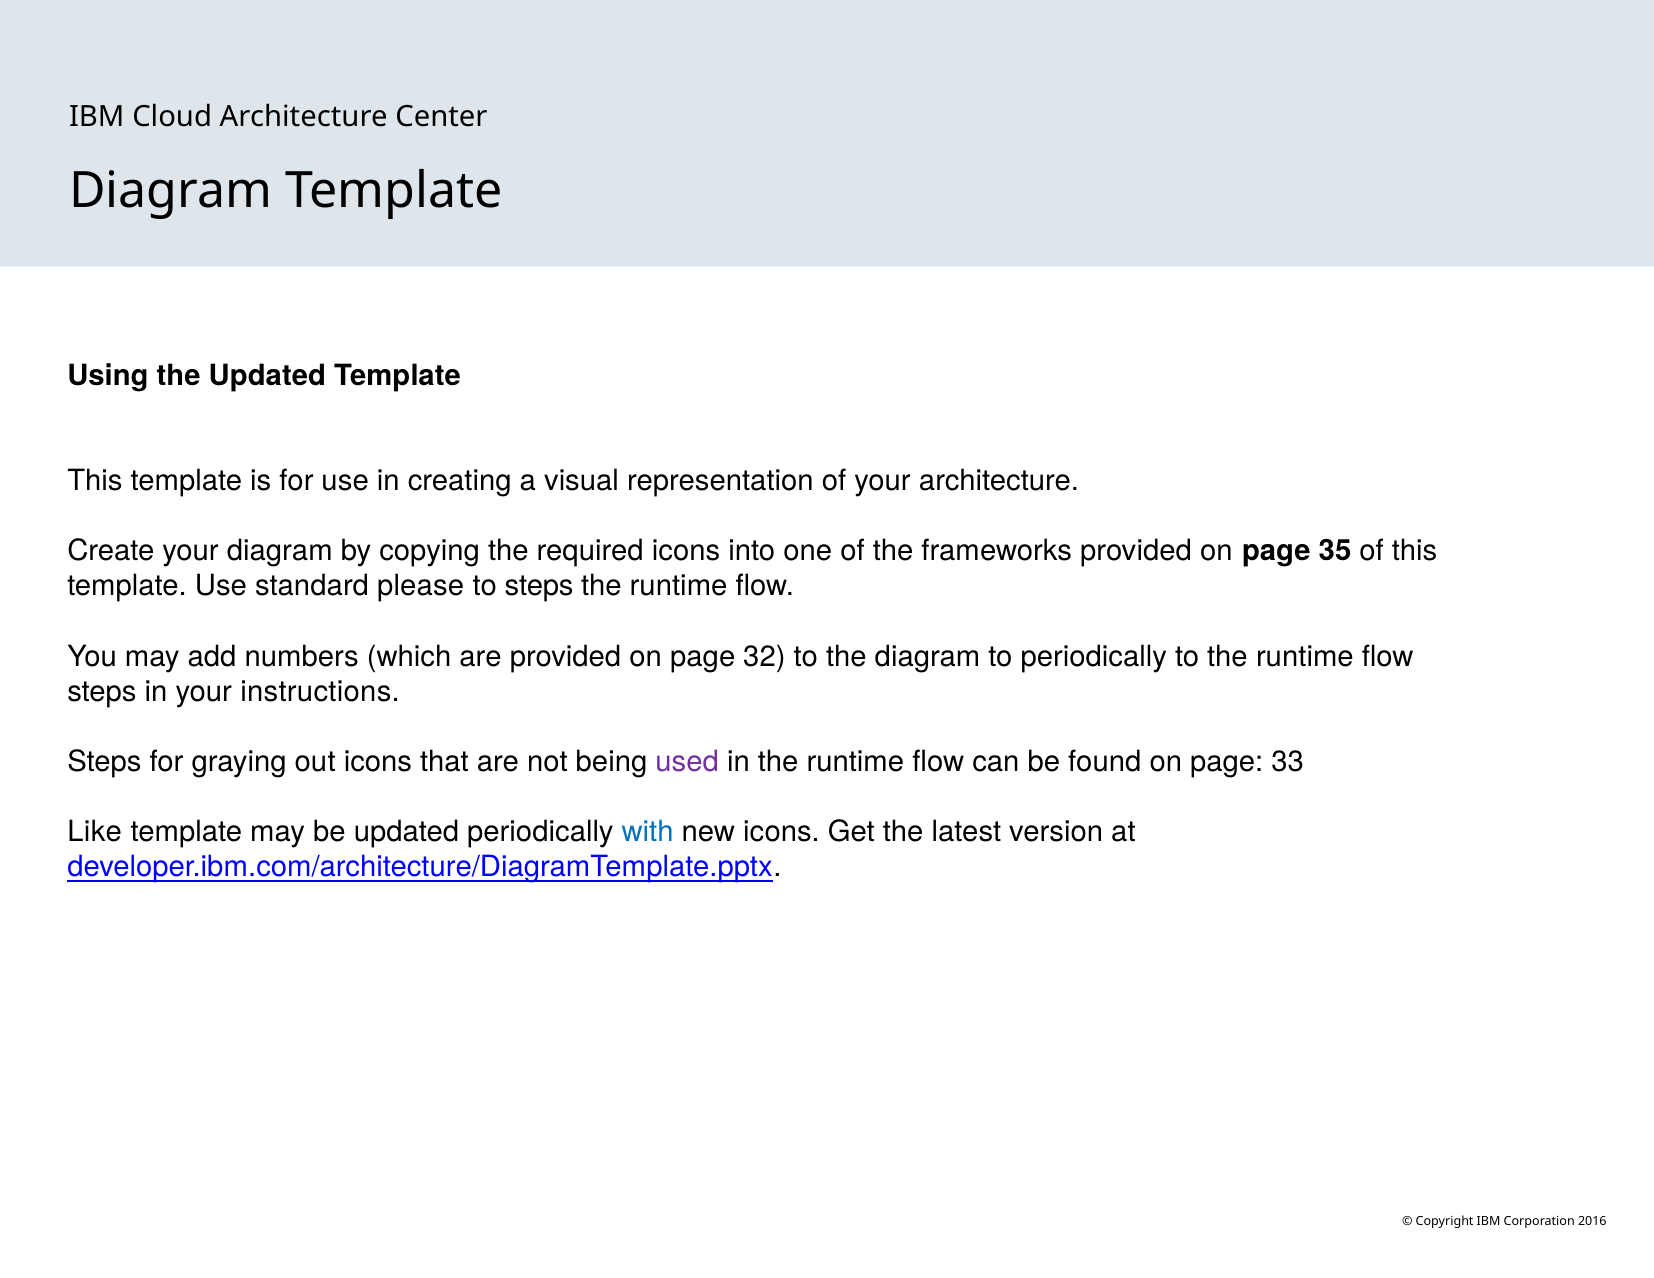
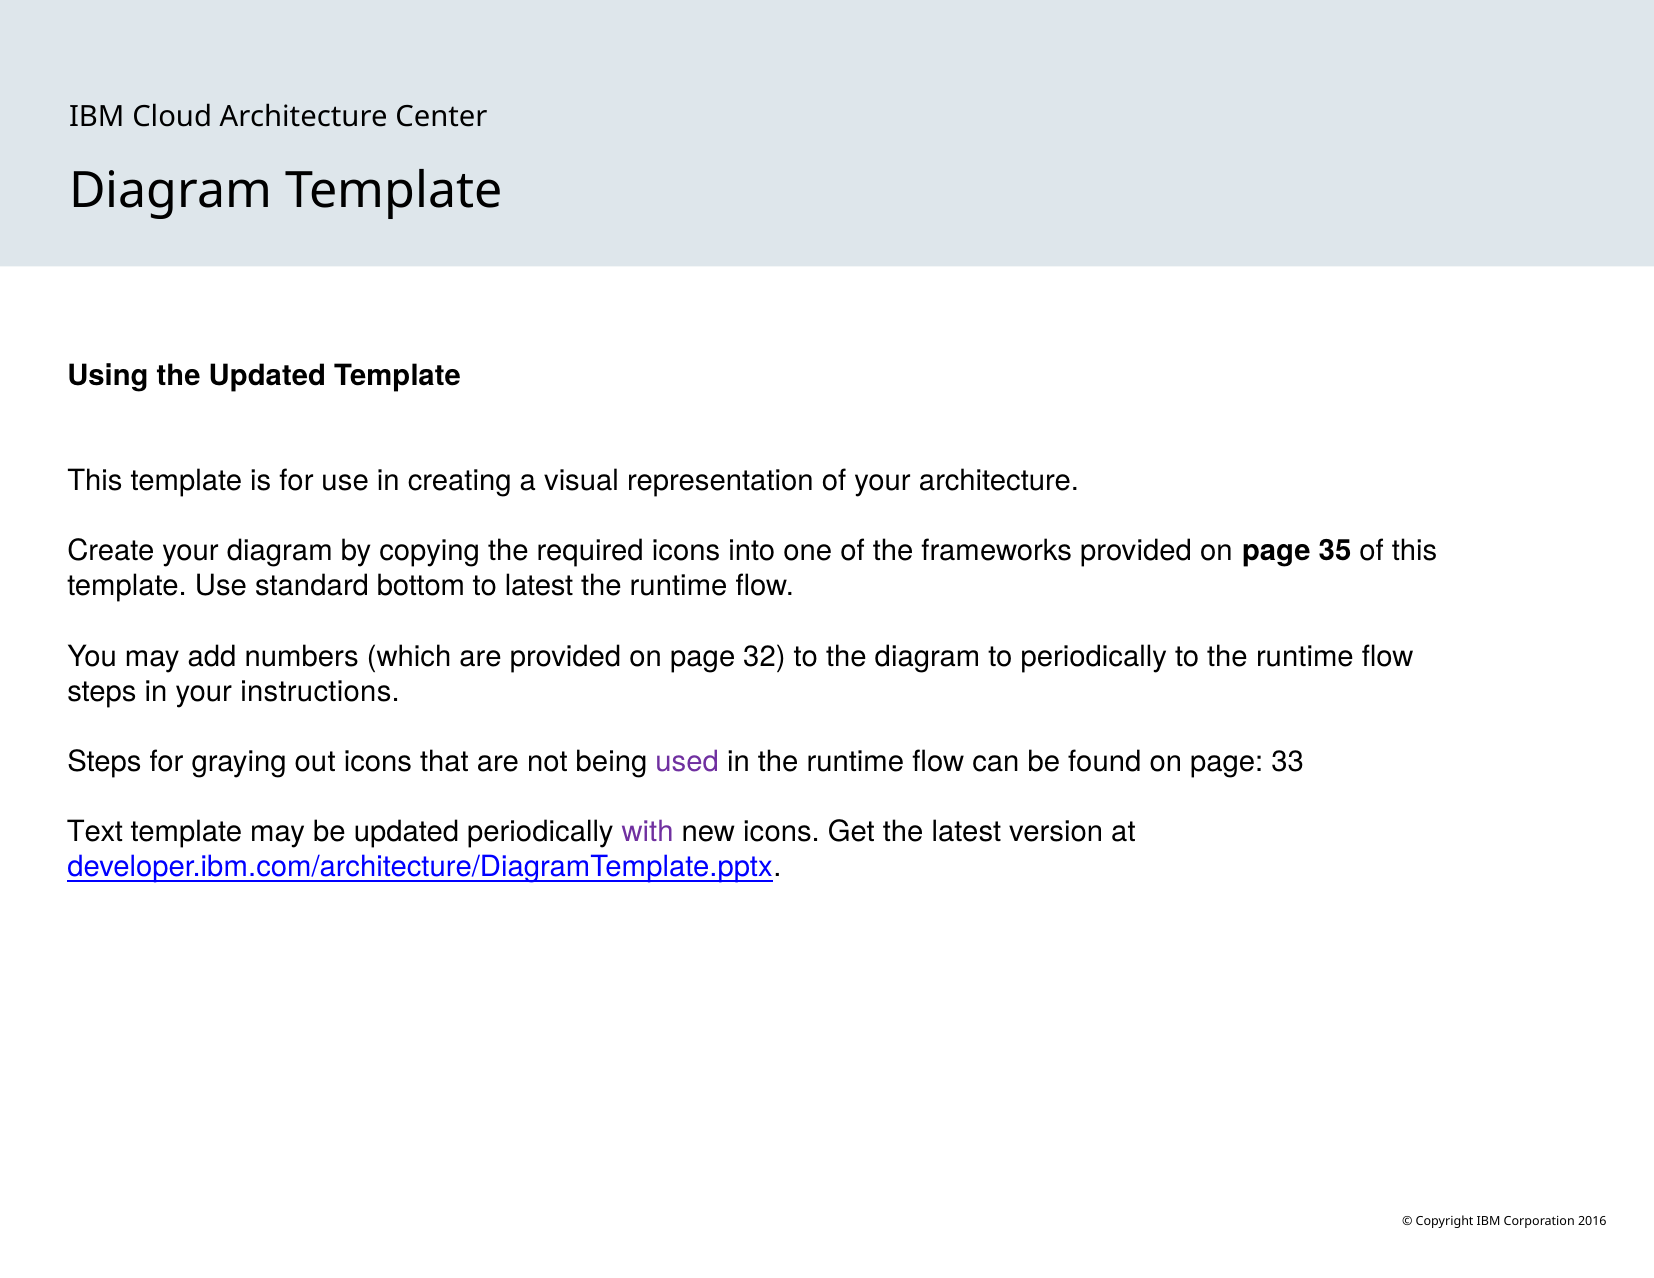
please: please -> bottom (421, 586)
to steps: steps -> latest (539, 586)
Like: Like -> Text (95, 832)
with colour: blue -> purple (648, 832)
